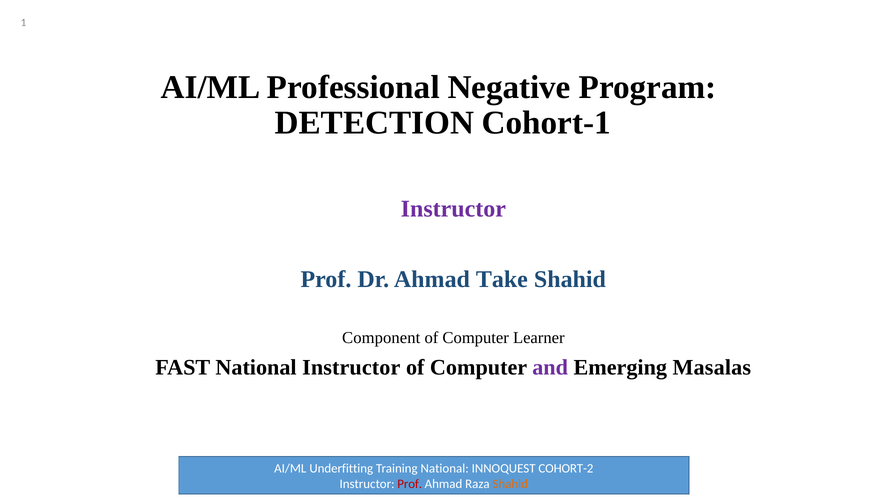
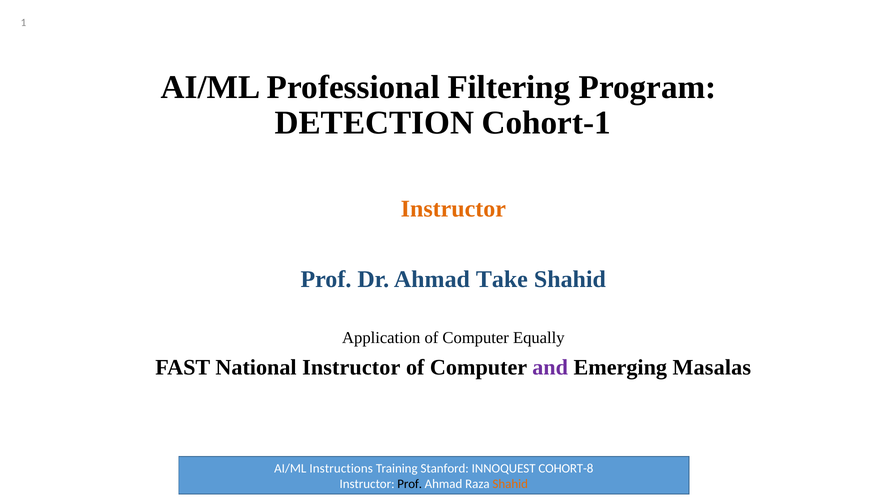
Negative: Negative -> Filtering (509, 87)
Instructor colour: purple -> orange (453, 209)
Component: Component -> Application (381, 338)
Learner: Learner -> Equally (539, 338)
Underfitting: Underfitting -> Instructions (341, 469)
Training National: National -> Stanford (445, 469)
COHORT-2: COHORT-2 -> COHORT-8 (566, 469)
Prof colour: red -> black (410, 484)
